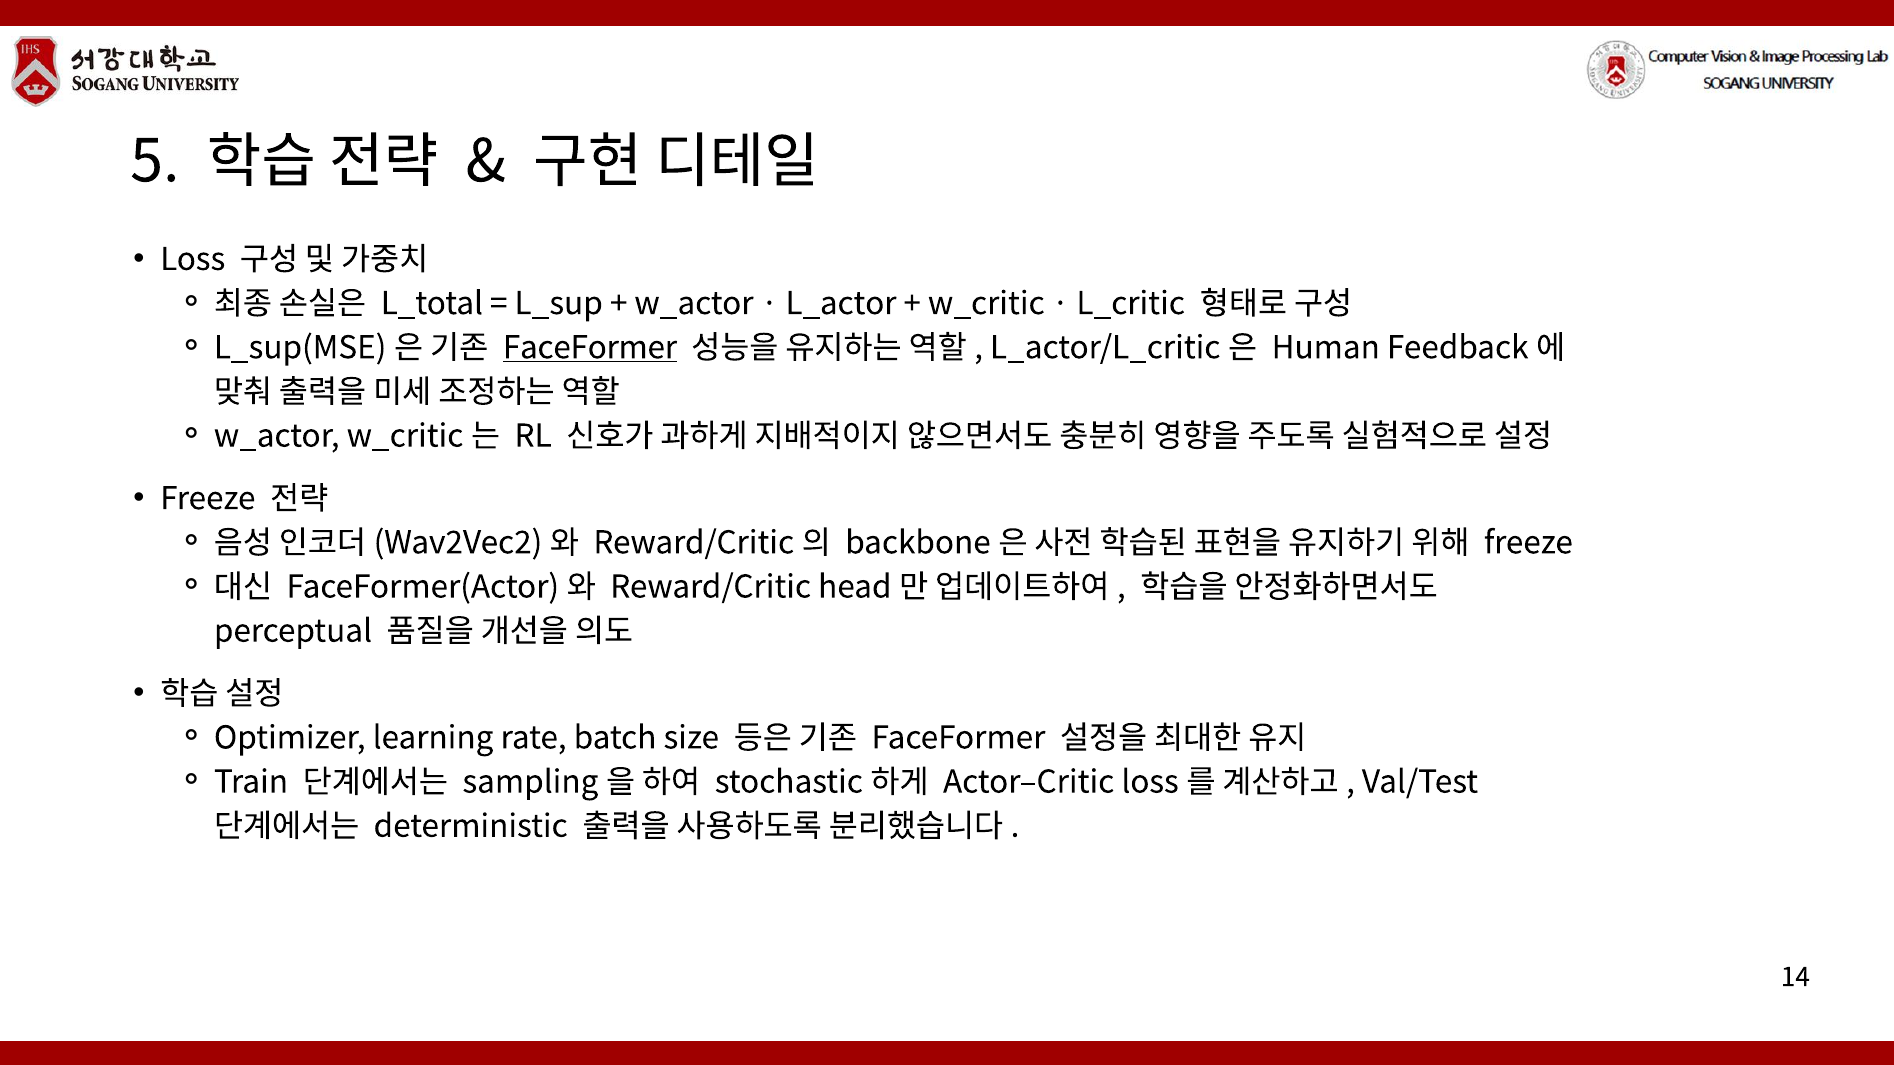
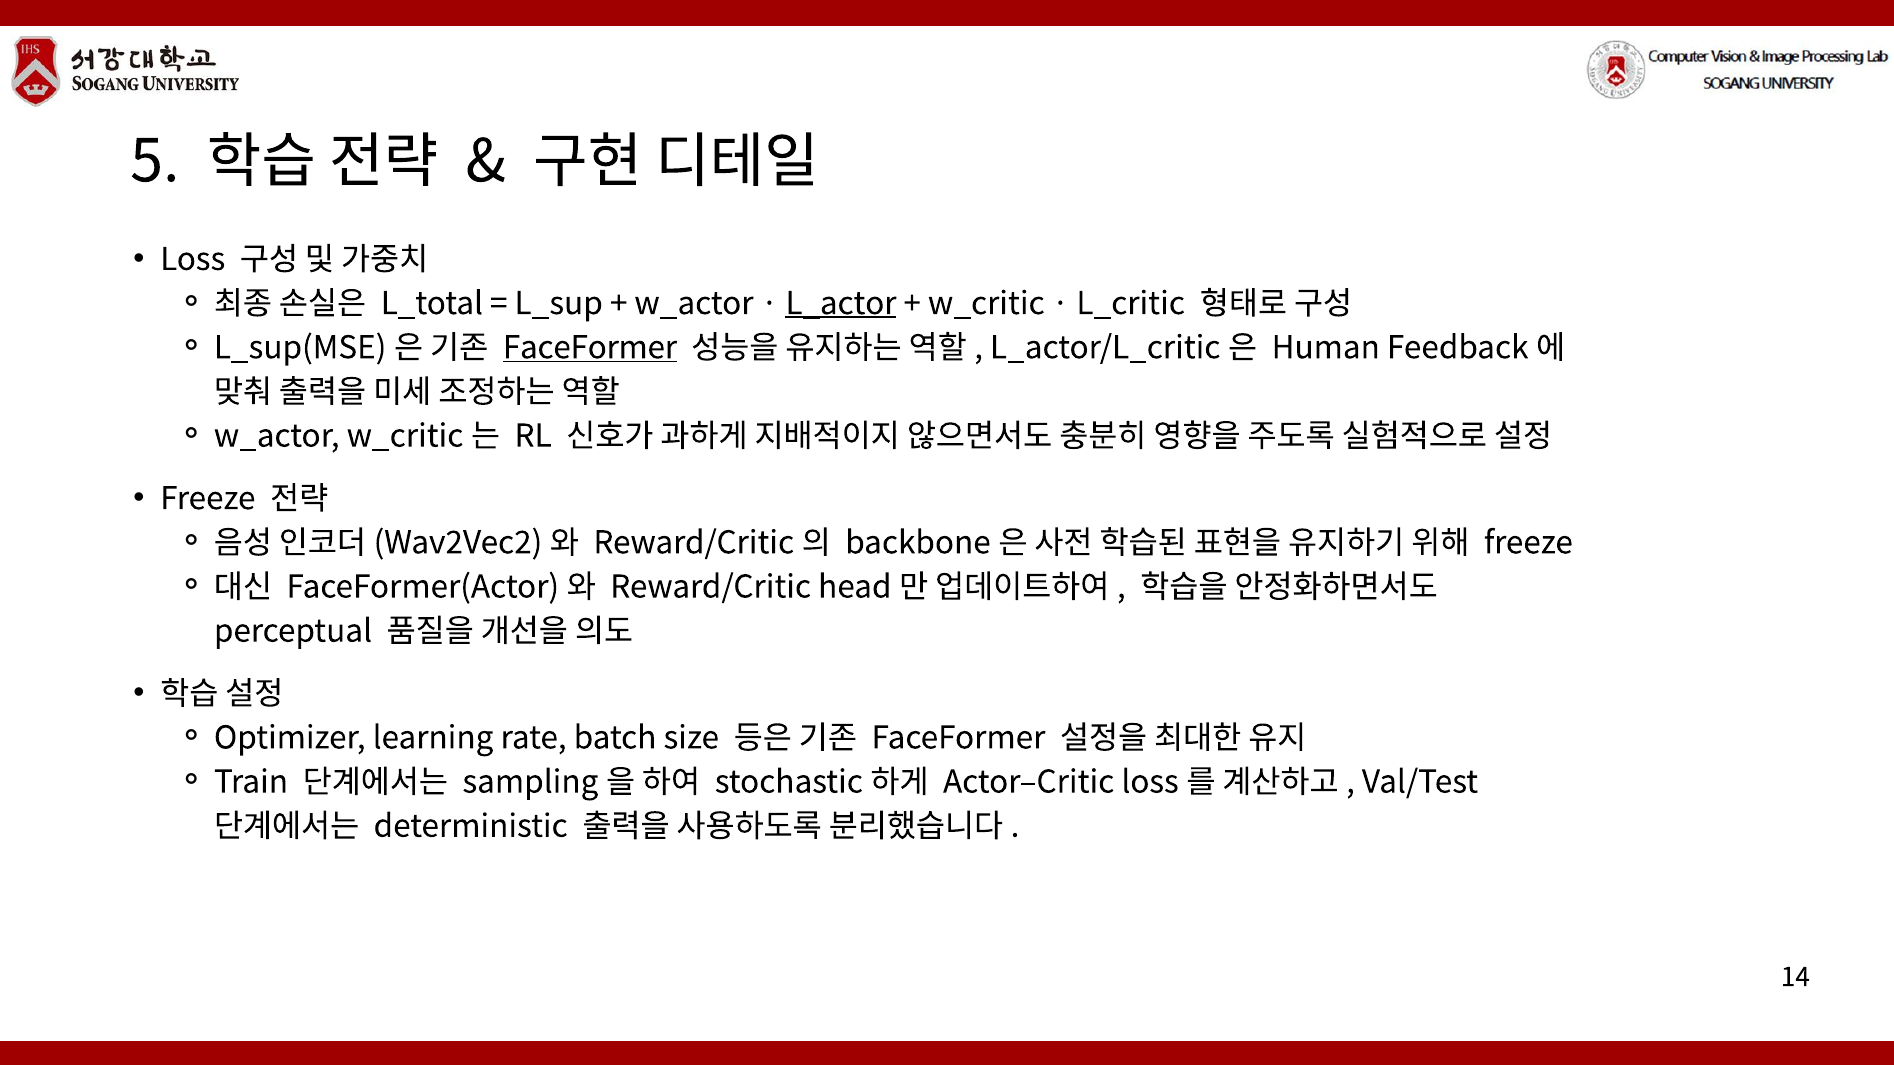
L_actor underline: none -> present (841, 304)
